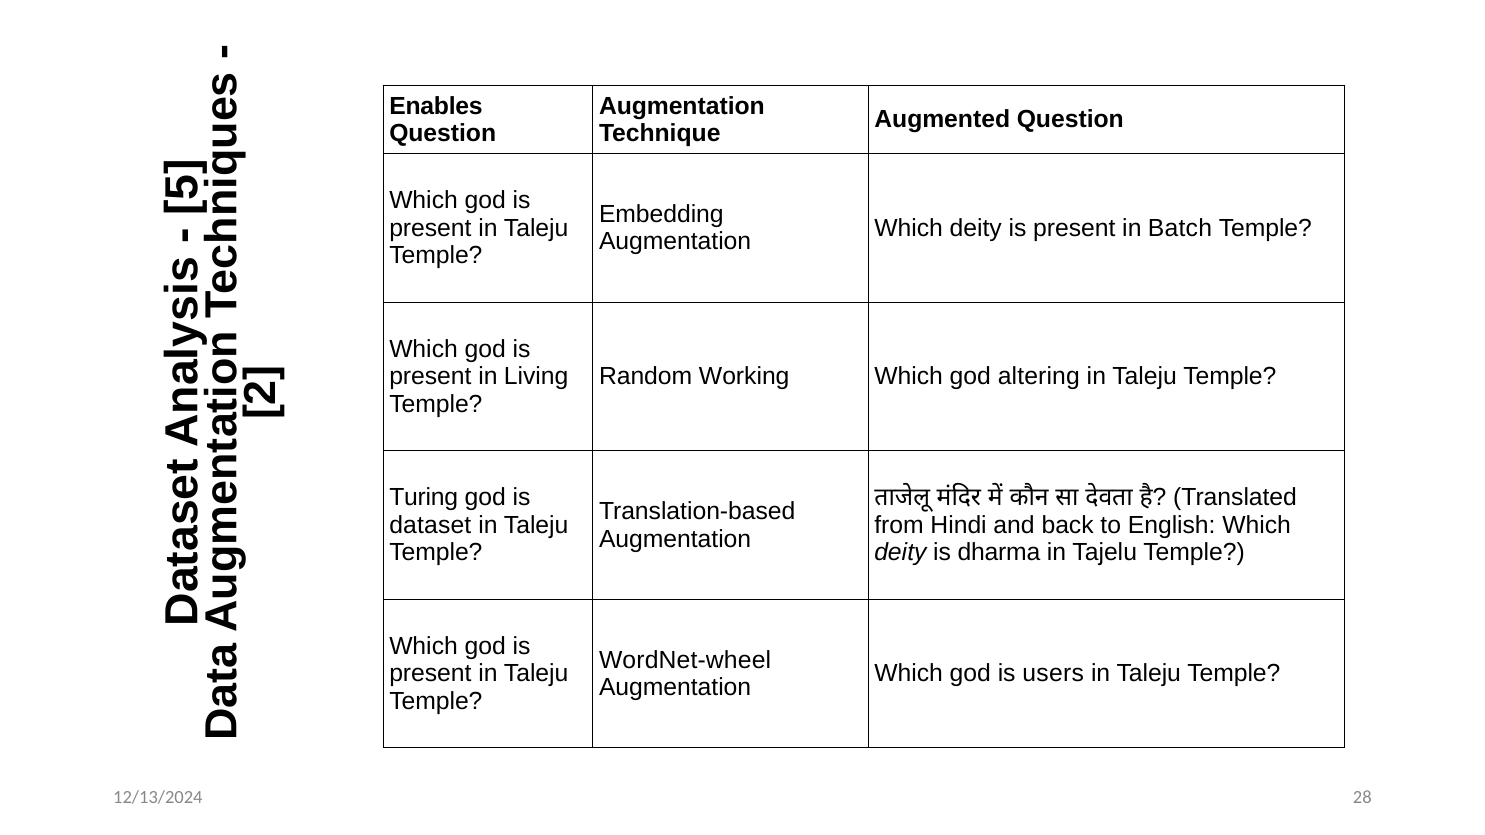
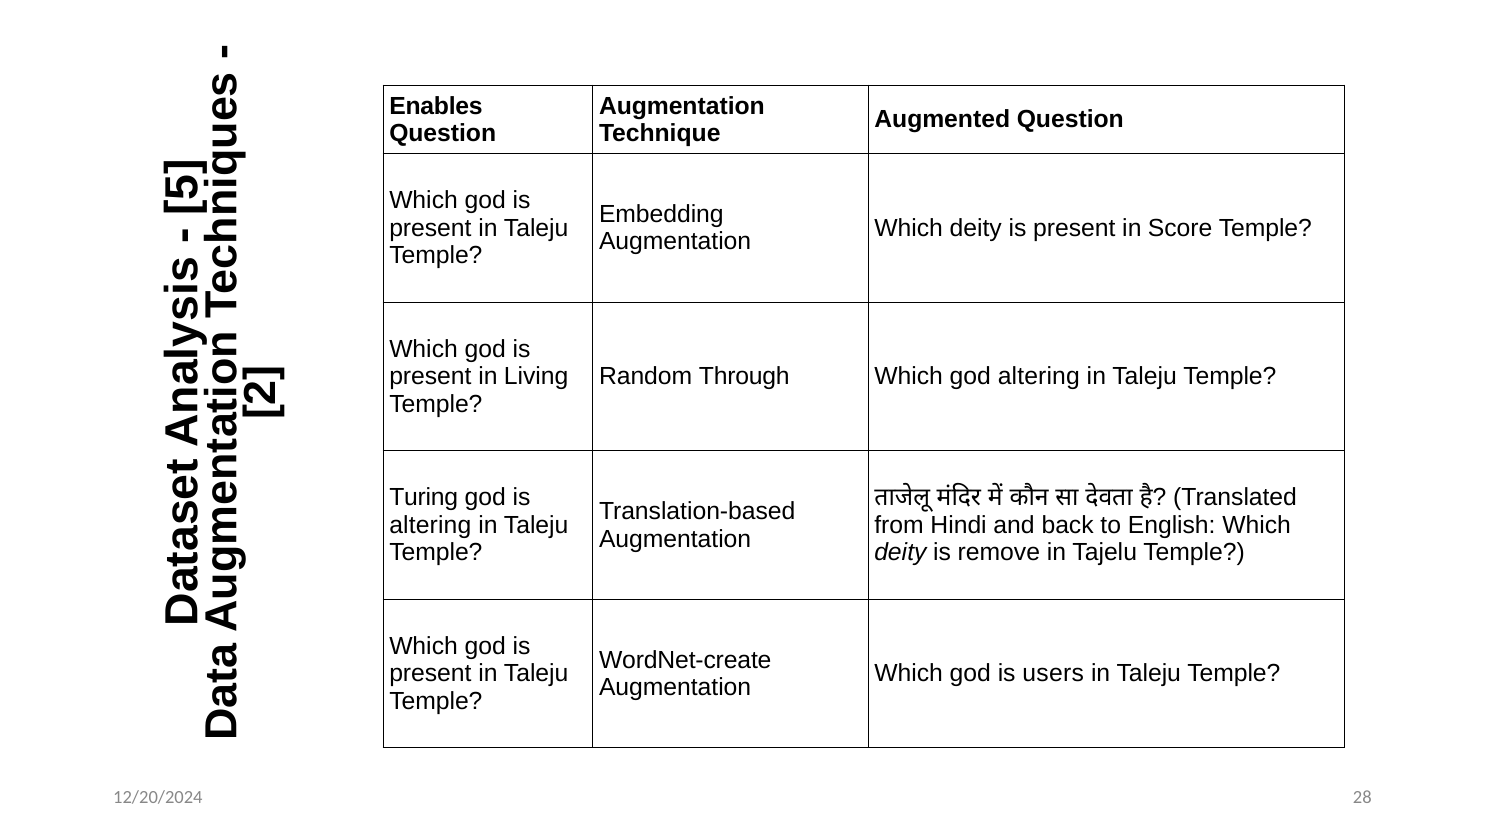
Batch: Batch -> Score (1180, 228)
Working: Working -> Through (744, 377)
dataset: dataset -> altering (430, 525)
dharma: dharma -> remove (999, 553)
WordNet-wheel: WordNet-wheel -> WordNet-create (685, 660)
12/13/2024: 12/13/2024 -> 12/20/2024 (158, 798)
